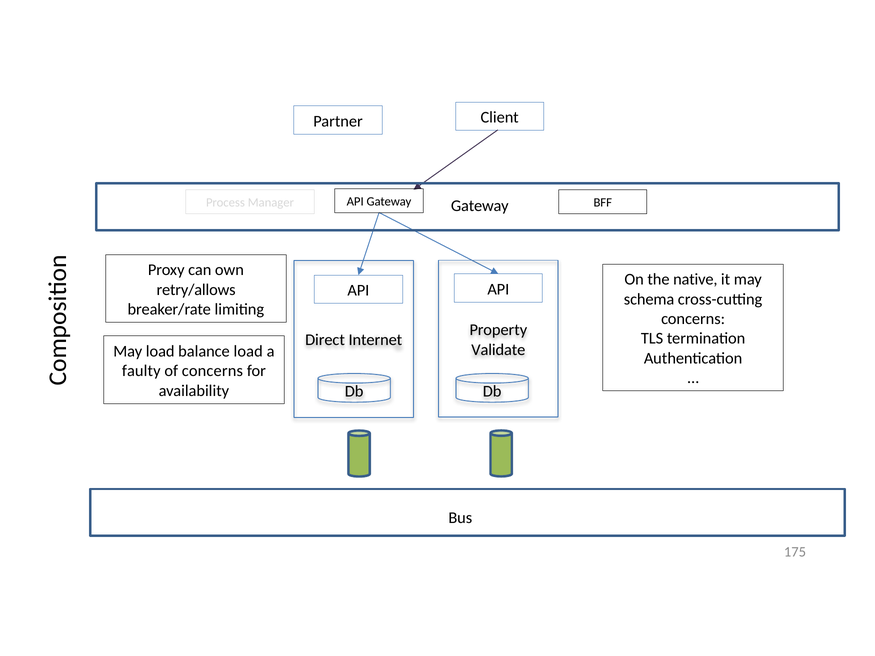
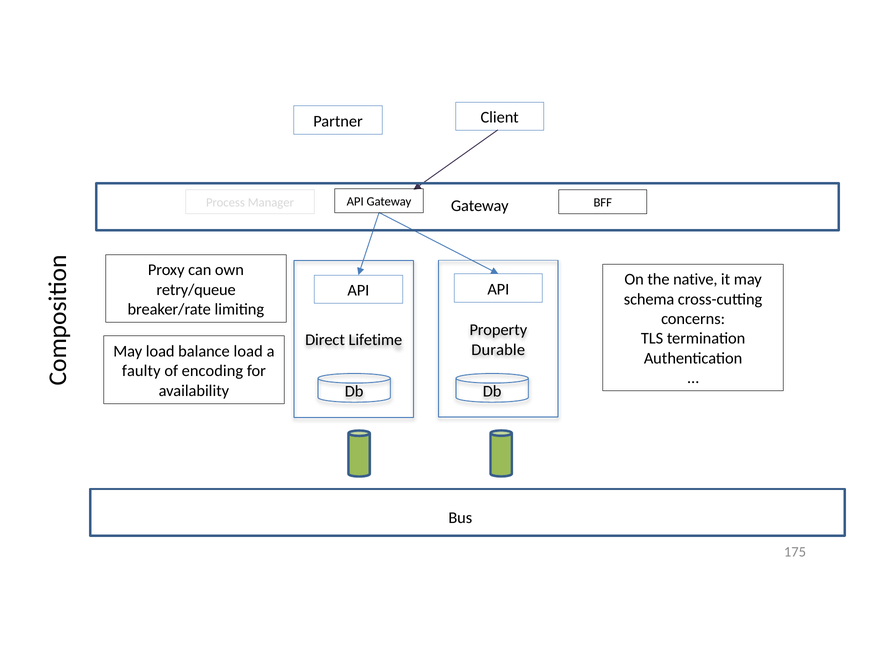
retry/allows: retry/allows -> retry/queue (196, 290)
Internet: Internet -> Lifetime (375, 340)
Validate: Validate -> Durable (498, 350)
of concerns: concerns -> encoding (212, 371)
